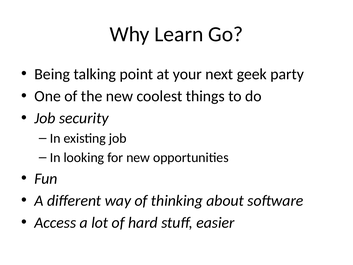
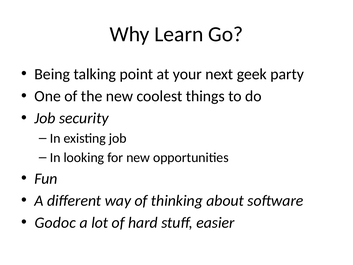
Access: Access -> Godoc (55, 222)
